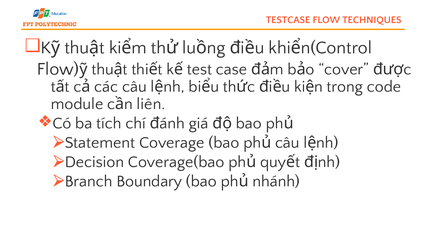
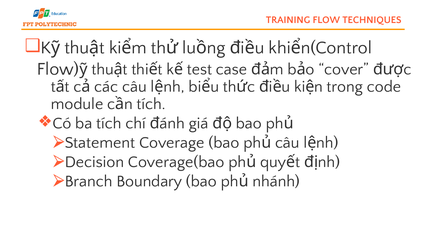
TESTCASE: TESTCASE -> TRAINING (288, 20)
liên: liên -> tích (151, 104)
